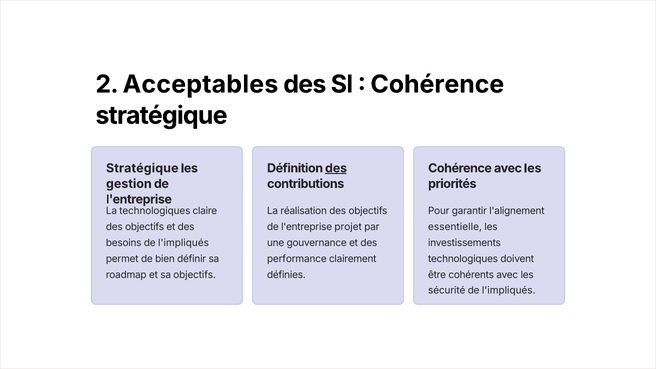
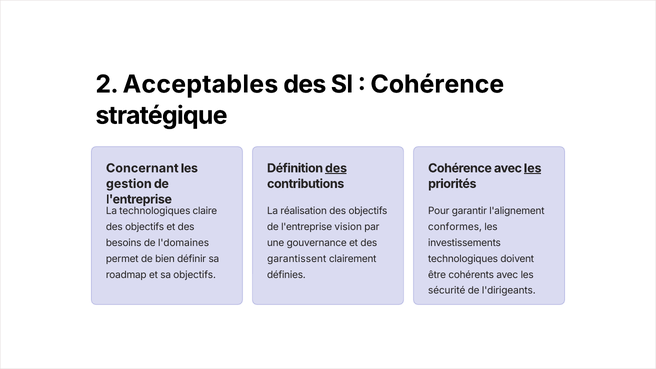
Stratégique: Stratégique -> Concernant (142, 168)
les underline: none -> present (533, 168)
projet: projet -> vision (348, 227)
essentielle: essentielle -> conformes (455, 227)
besoins de l'impliqués: l'impliqués -> l'domaines (184, 243)
performance: performance -> garantissent (297, 259)
l'impliqués: l'impliqués -> l'dirigeants (509, 291)
